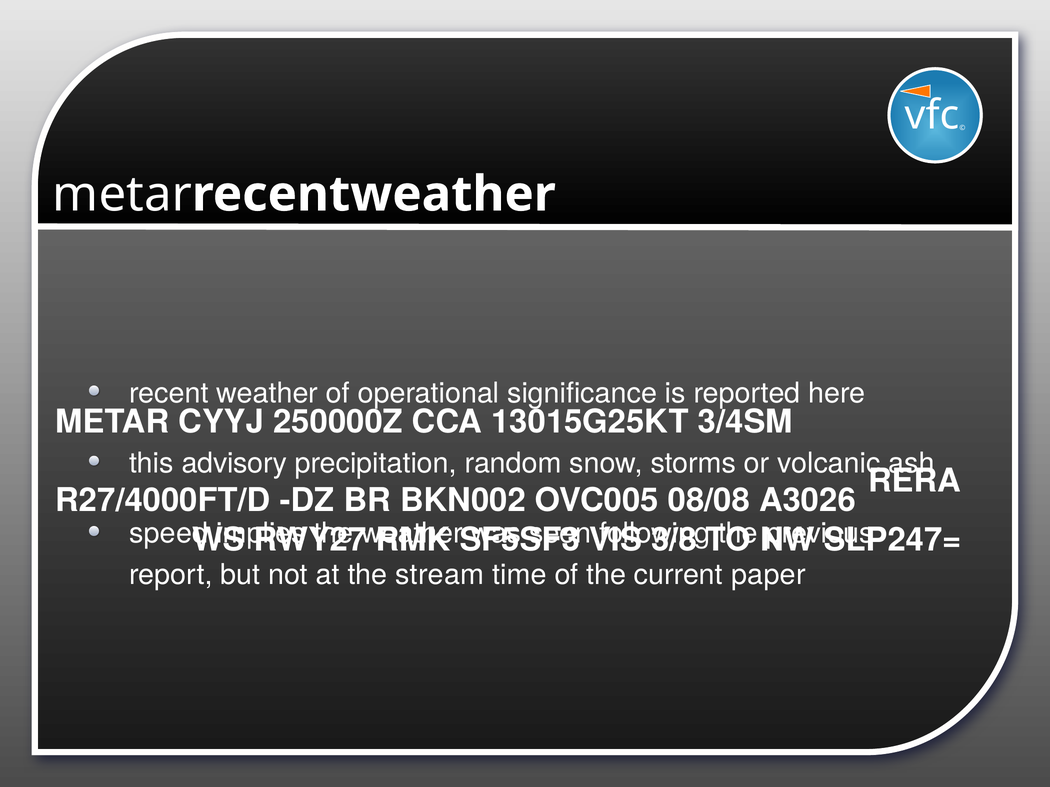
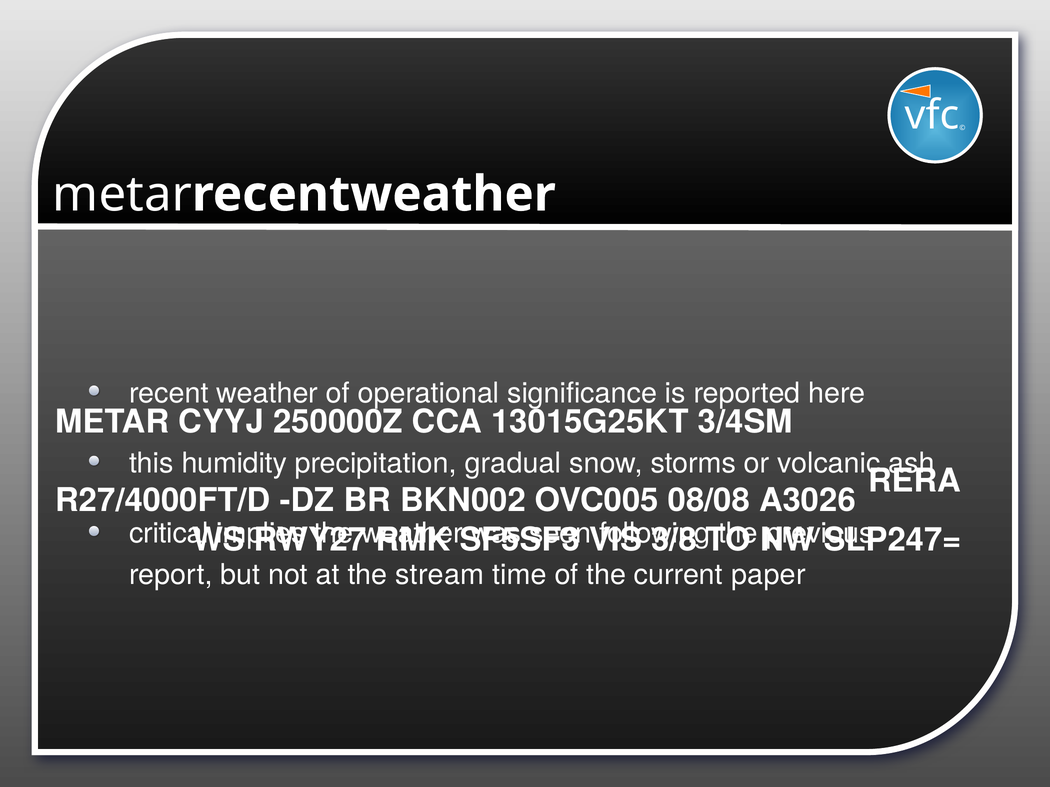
advisory: advisory -> humidity (234, 464)
random: random -> gradual (513, 464)
speed: speed -> critical (169, 534)
